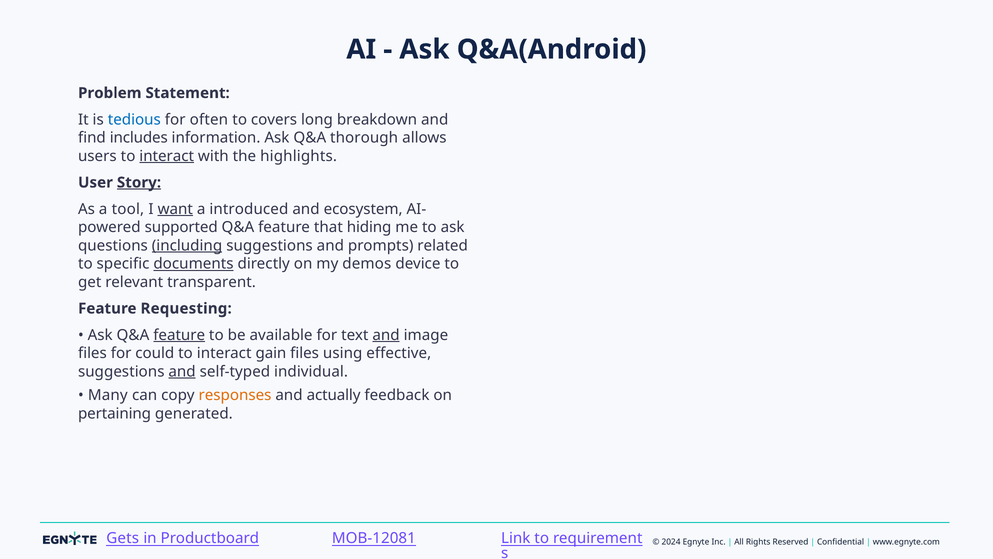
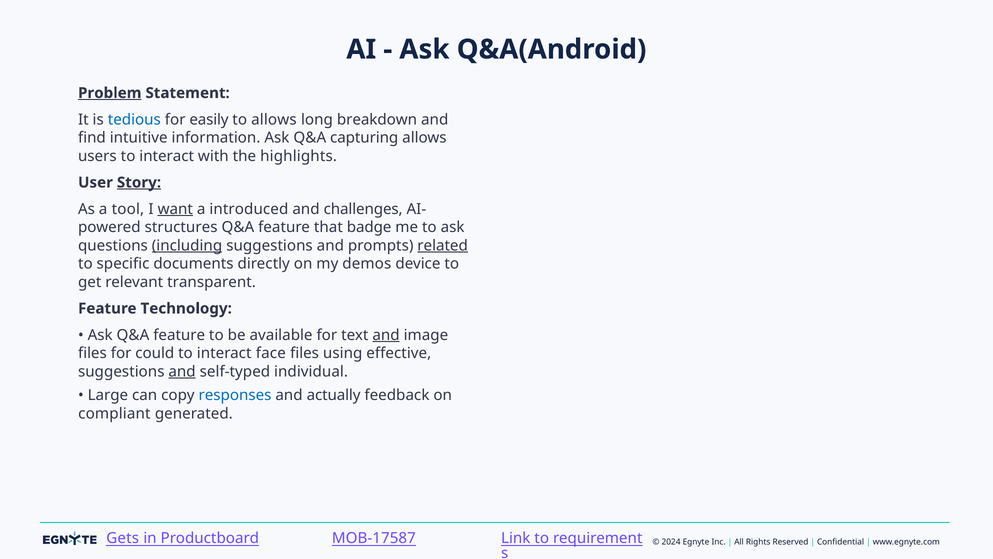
Problem underline: none -> present (110, 93)
often: often -> easily (209, 119)
to covers: covers -> allows (274, 119)
includes: includes -> intuitive (139, 138)
thorough: thorough -> capturing (364, 138)
interact underline: present -> none (167, 156)
ecosystem: ecosystem -> challenges (363, 209)
supported: supported -> structures (181, 227)
hiding: hiding -> badge (369, 227)
related underline: none -> present (443, 245)
documents underline: present -> none (193, 264)
Requesting: Requesting -> Technology (186, 308)
feature underline: present -> none (179, 335)
gain: gain -> face (271, 353)
Many: Many -> Large (108, 395)
responses colour: orange -> blue (235, 395)
pertaining: pertaining -> compliant (114, 413)
MOB-12081: MOB-12081 -> MOB-17587 (374, 538)
